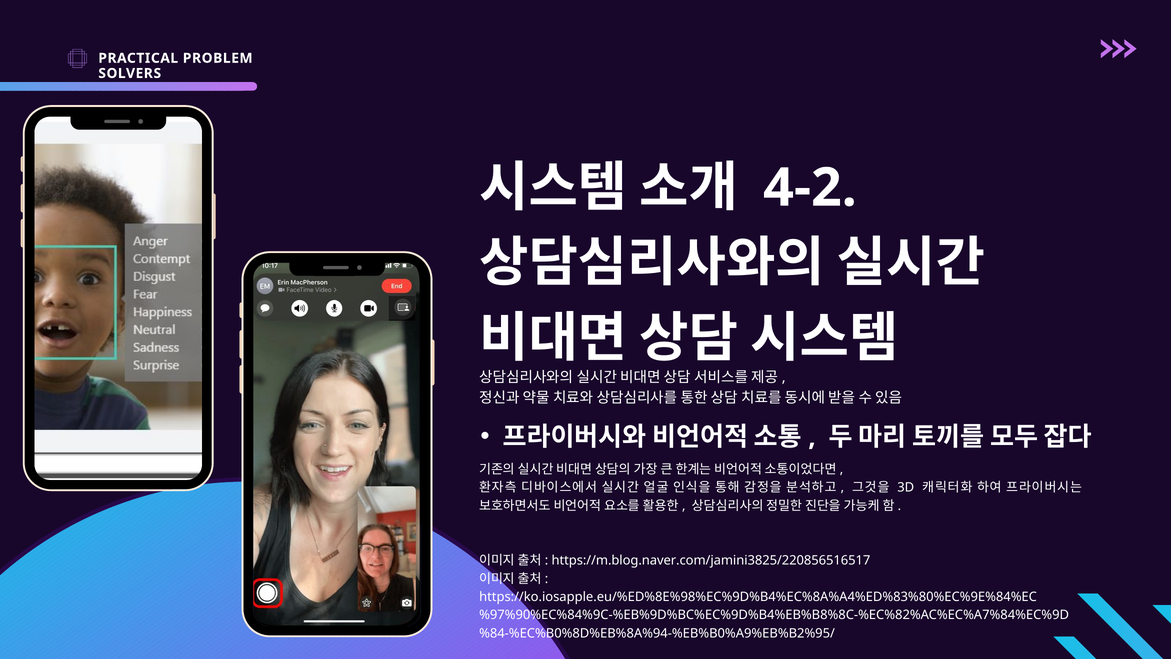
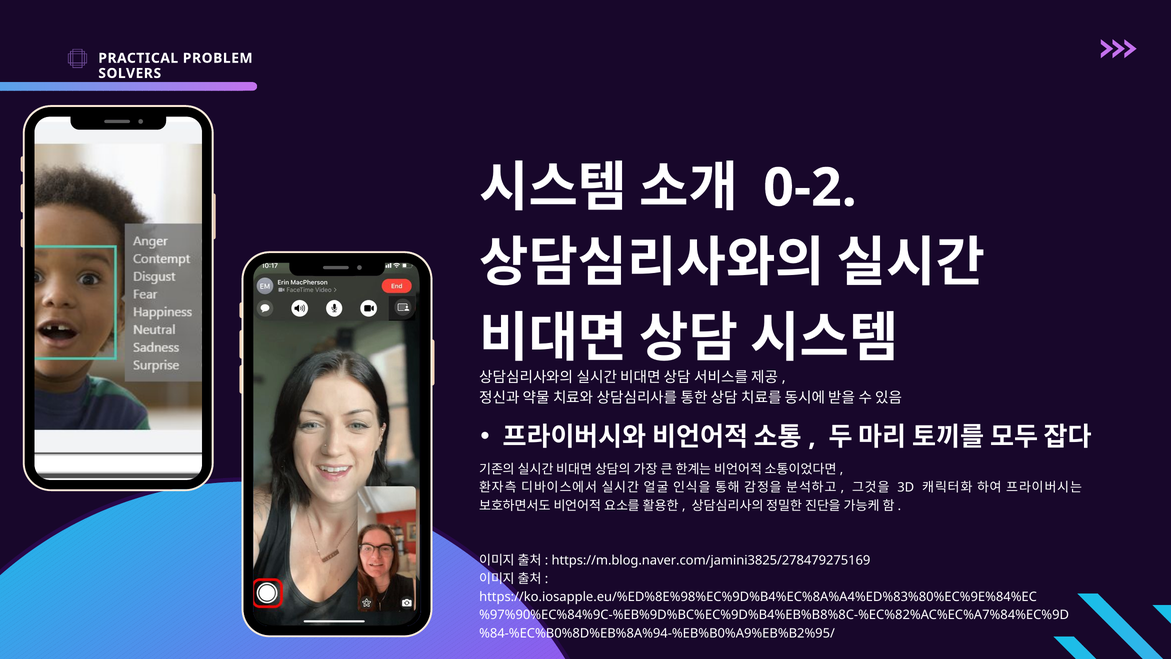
4-2: 4-2 -> 0-2 (810, 188)
https://m.blog.naver.com/jamini3825/220856516517: https://m.blog.naver.com/jamini3825/220856516517 -> https://m.blog.naver.com/jamini3825/278479275169 (711, 560)
